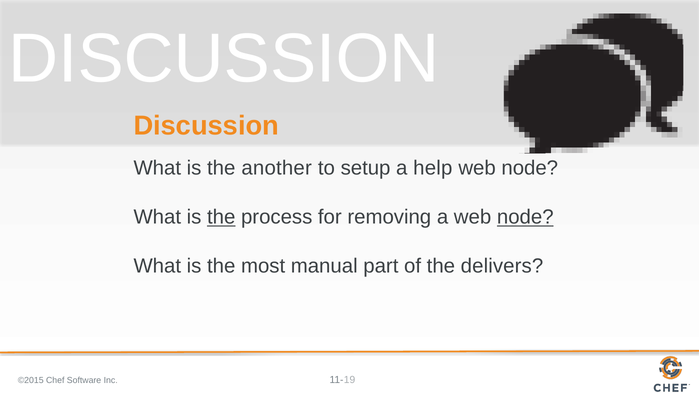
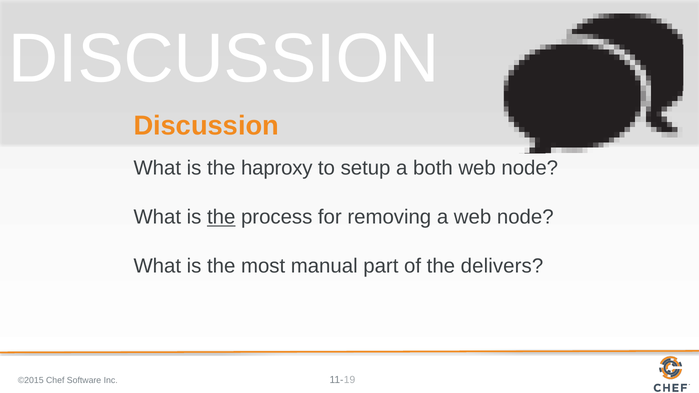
another: another -> haproxy (277, 168)
help: help -> both (433, 168)
node underline: present -> none (525, 217)
